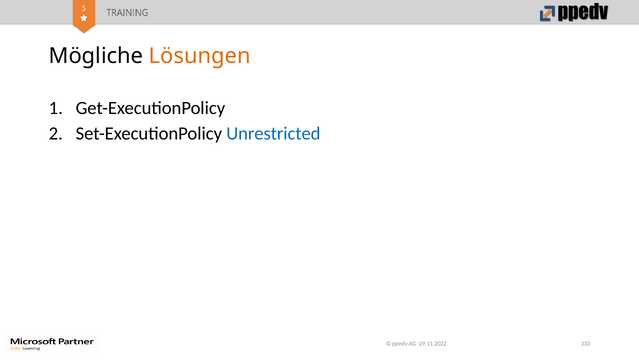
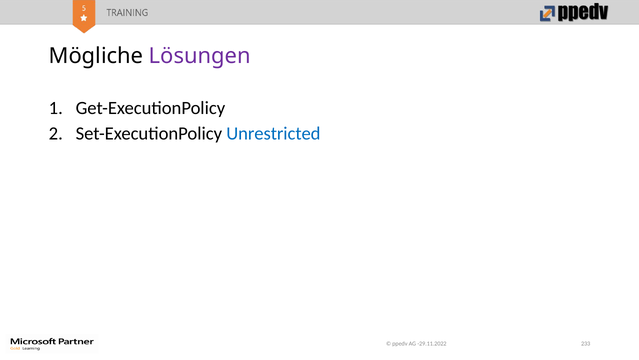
Lösungen colour: orange -> purple (200, 56)
